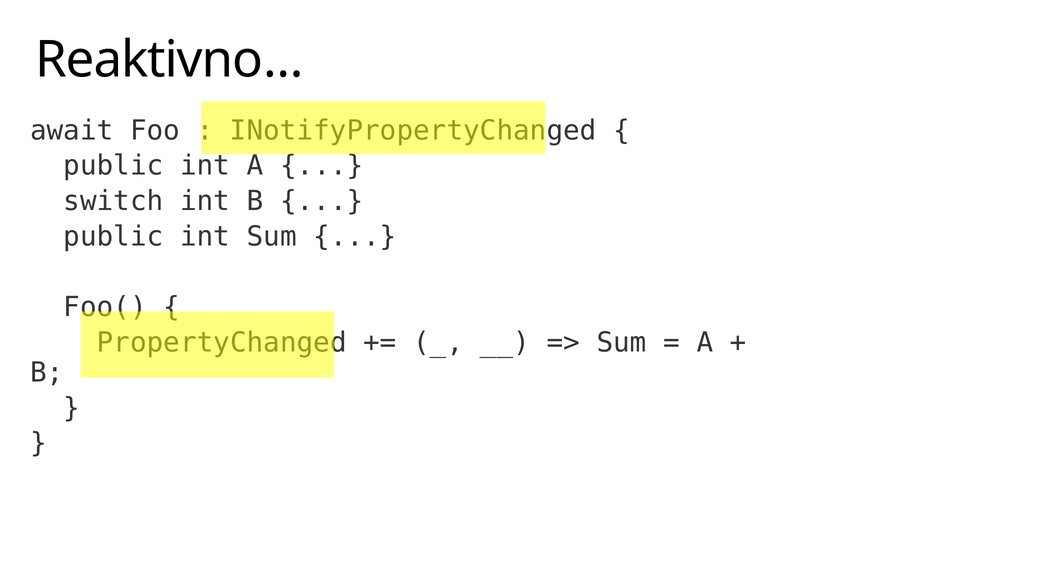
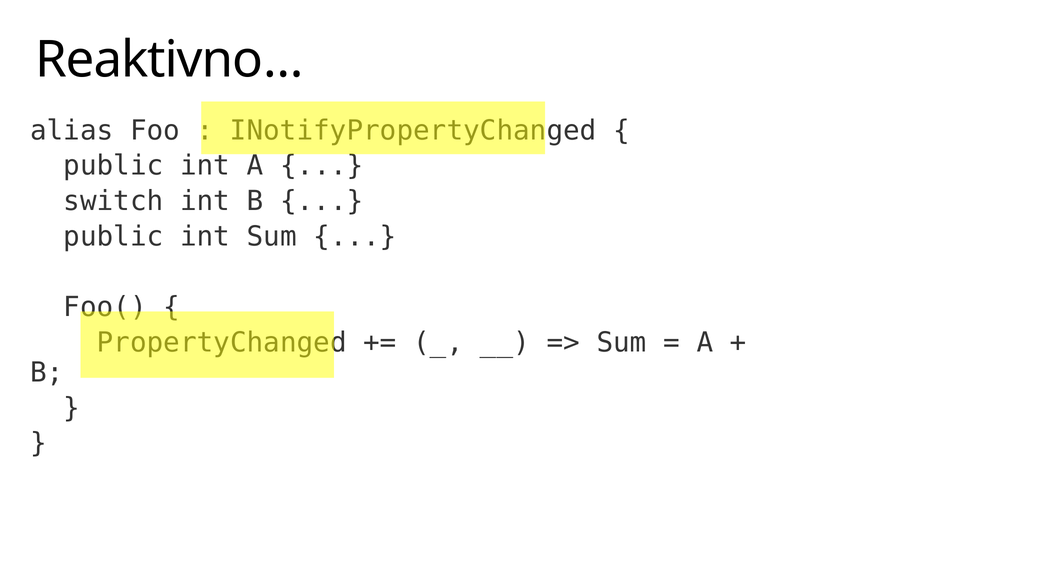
await: await -> alias (72, 130)
